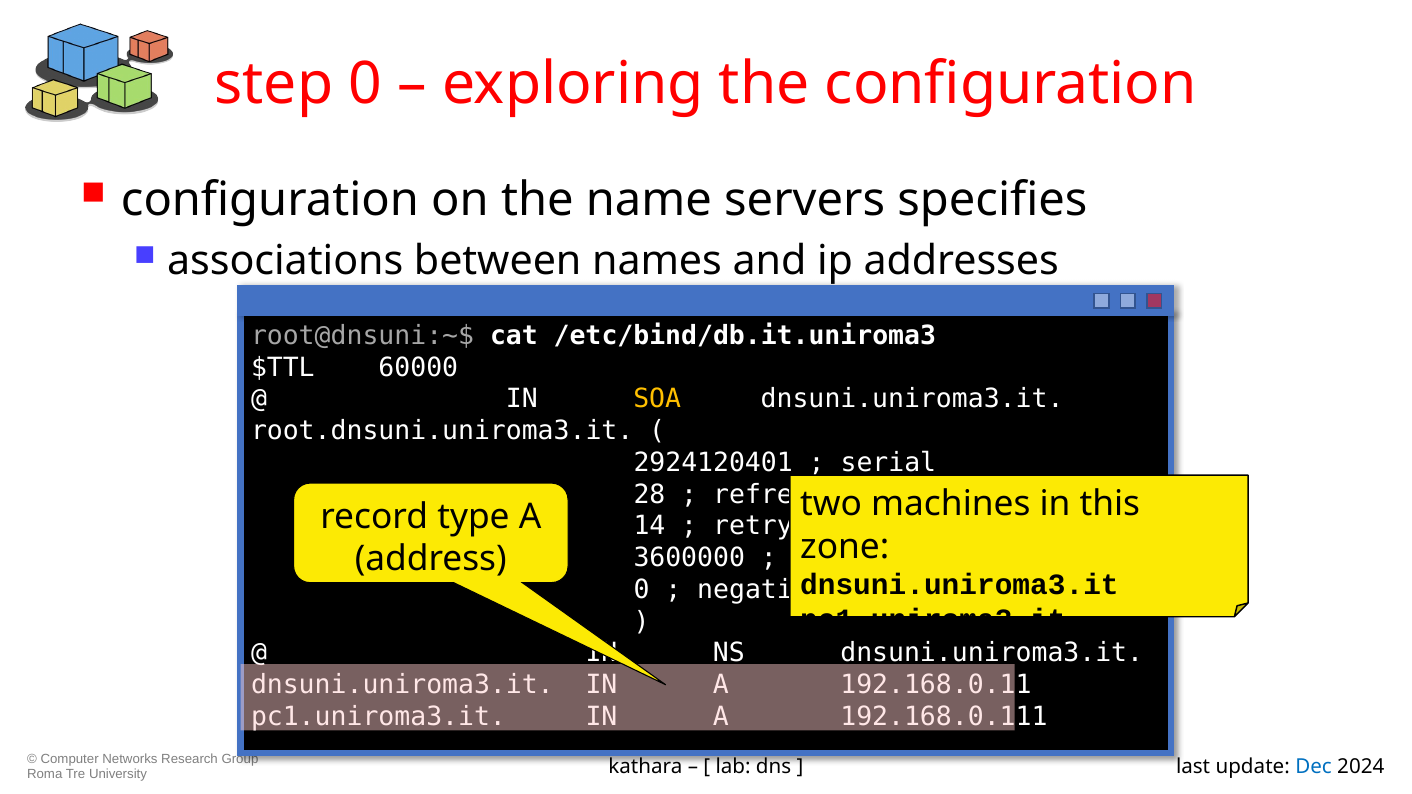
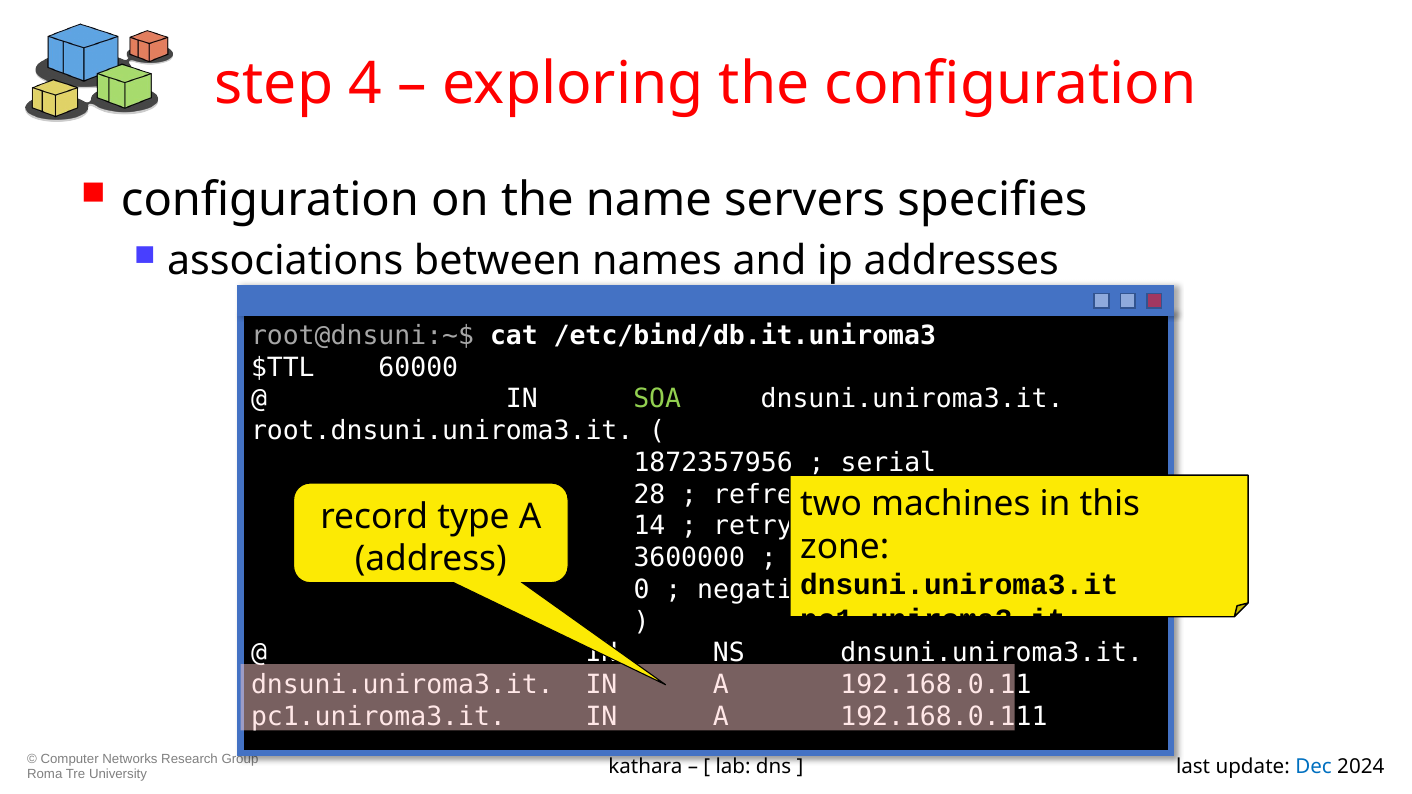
step 0: 0 -> 4 (365, 84)
SOA colour: yellow -> light green (657, 399)
2924120401: 2924120401 -> 1872357956 (713, 463)
